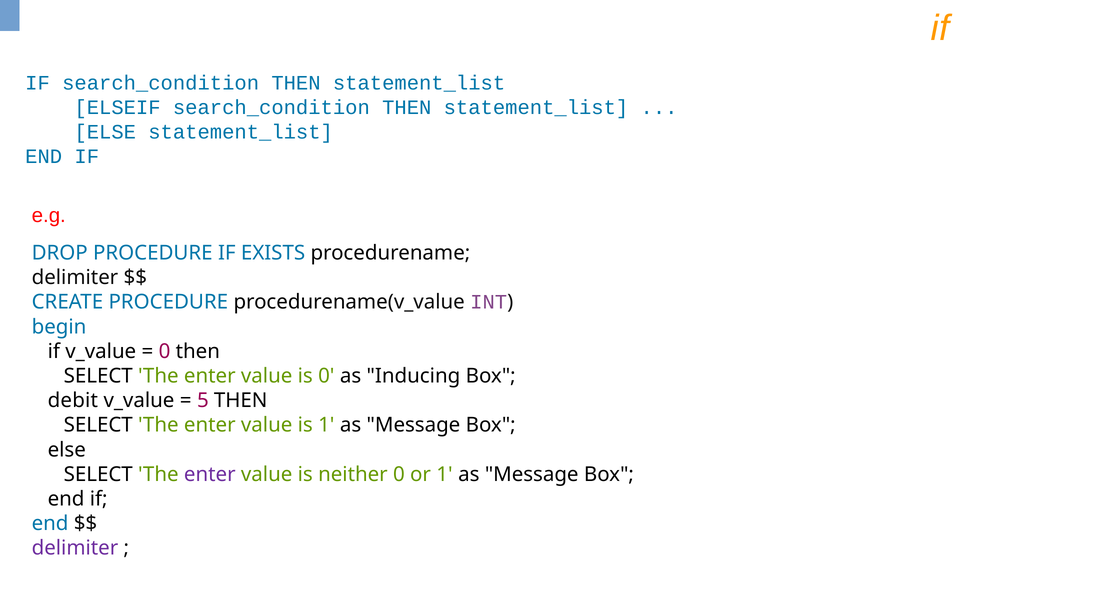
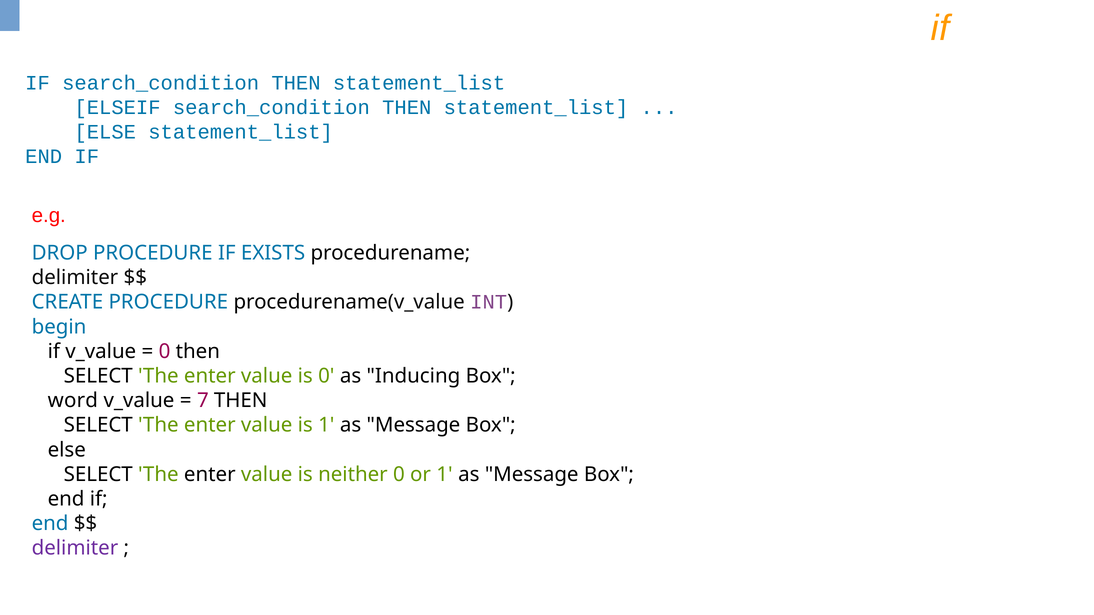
debit: debit -> word (73, 401)
5: 5 -> 7 (203, 401)
enter colour: purple -> black (210, 475)
